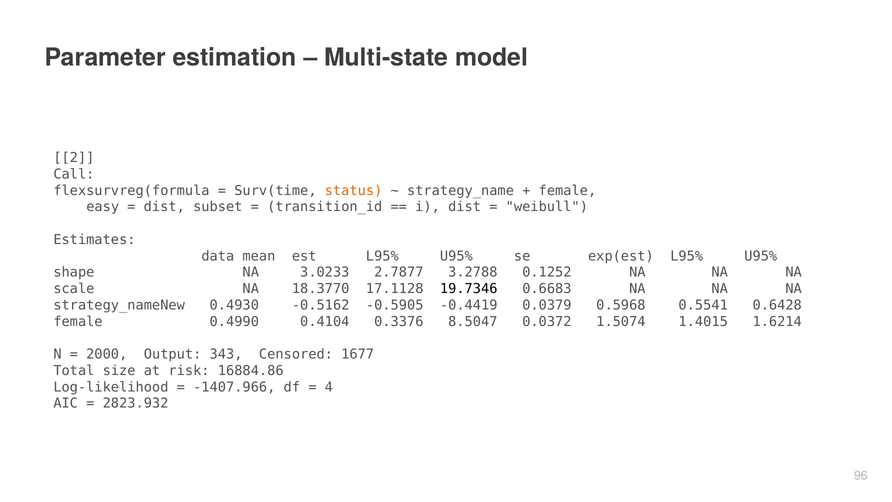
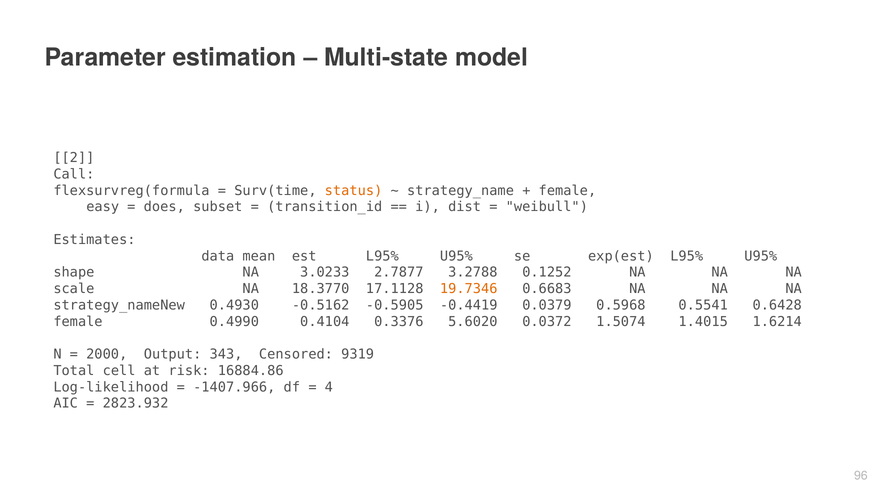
dist: dist -> does (164, 207)
19.7346 colour: black -> orange (469, 289)
8.5047: 8.5047 -> 5.6020 (473, 321)
1677: 1677 -> 9319 (358, 354)
size: size -> cell (119, 370)
